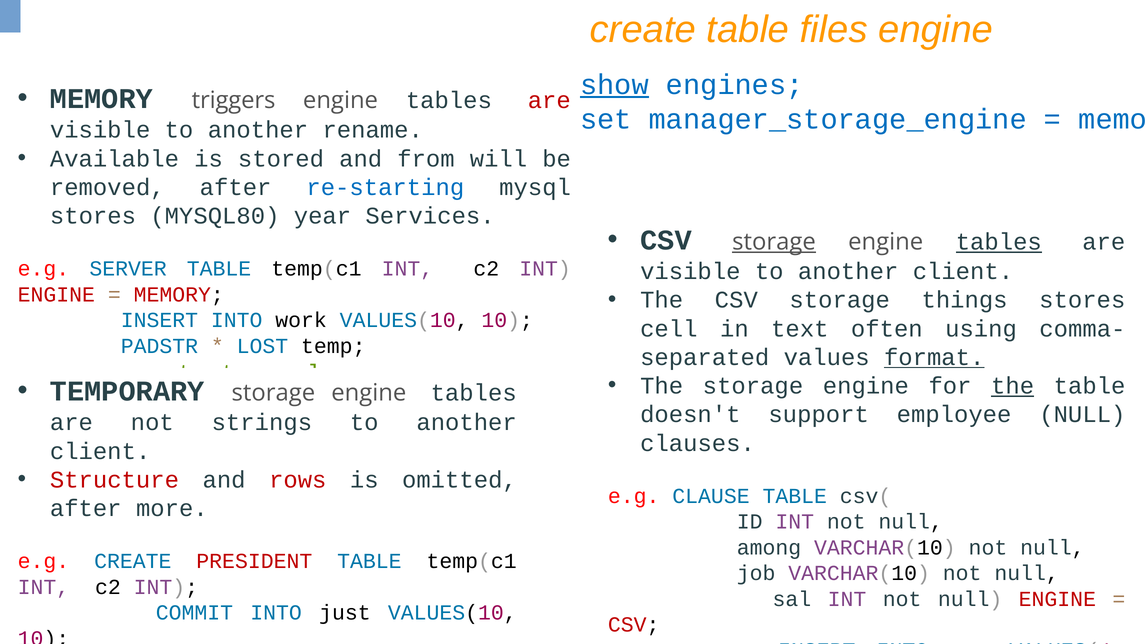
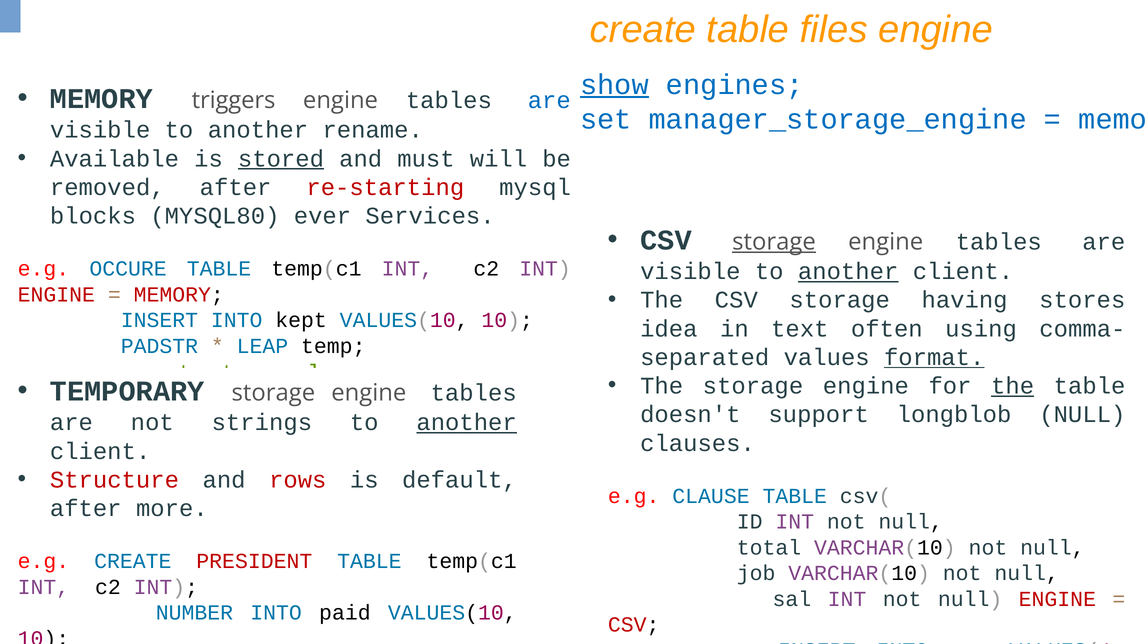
are colour: red -> blue (549, 100)
stored underline: none -> present (281, 159)
and from: from -> must (426, 159)
re-starting colour: blue -> red (385, 187)
stores: stores -> blocks (93, 216)
year: year -> ever (322, 216)
tables underline: present -> none (999, 242)
e.g SERVER: SERVER -> OCCURE (128, 269)
another underline: none -> present (848, 271)
things: things -> having (965, 300)
work: work -> kept (301, 320)
cell: cell -> idea (669, 329)
LOST: LOST -> LEAP (262, 346)
employee: employee -> longblob (954, 415)
another underline: none -> present (467, 423)
omitted: omitted -> default (459, 480)
among: among -> total (769, 548)
COMMIT: COMMIT -> NUMBER (194, 613)
just: just -> paid (345, 613)
